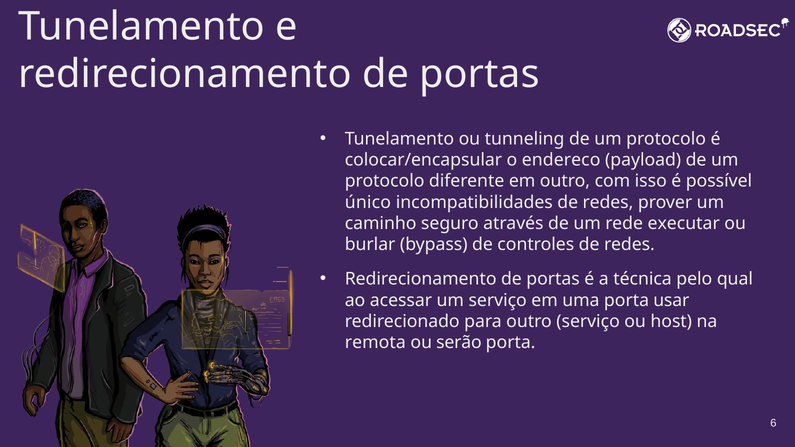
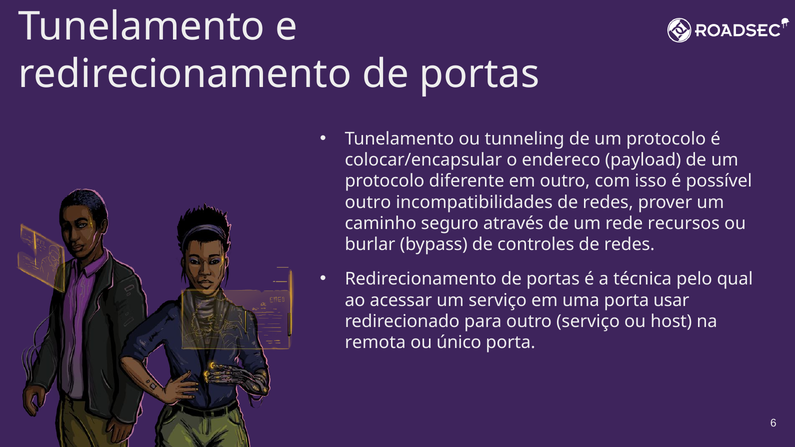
único: único -> outro (368, 202)
executar: executar -> recursos (684, 224)
serão: serão -> único (459, 343)
